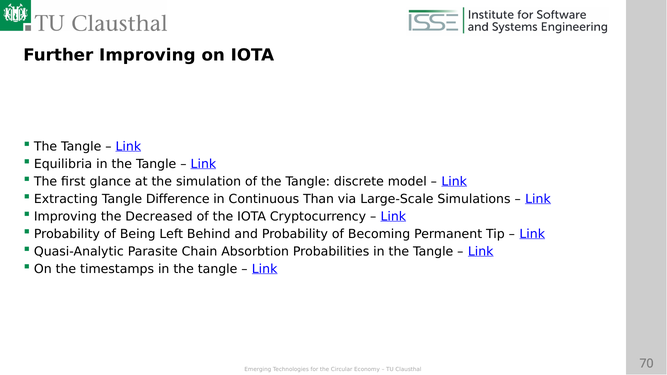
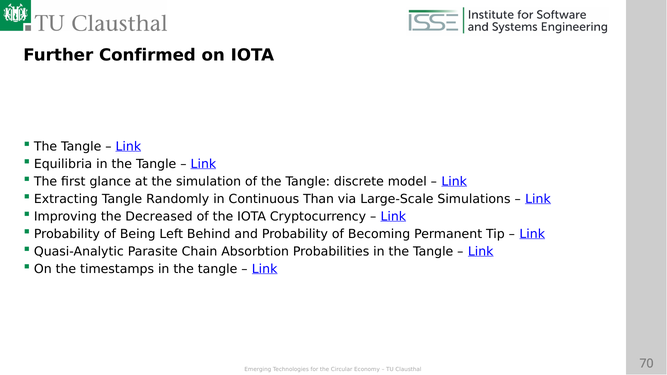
Further Improving: Improving -> Confirmed (147, 55)
Difference: Difference -> Randomly (178, 199)
